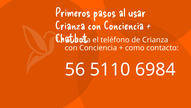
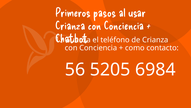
5110: 5110 -> 5205 (110, 69)
